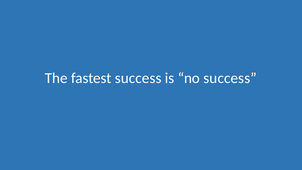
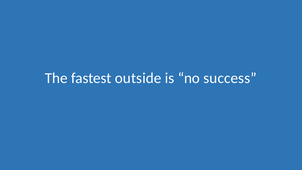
fastest success: success -> outside (138, 78)
